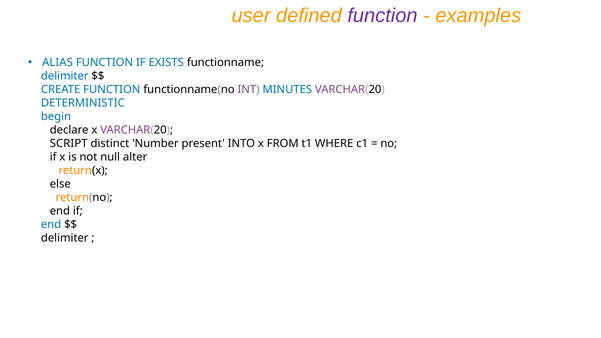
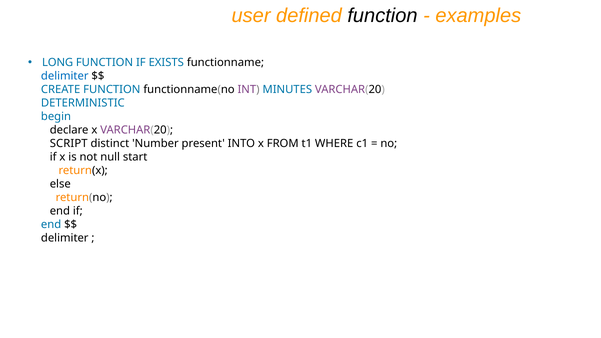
function colour: purple -> black (382, 16)
ALIAS: ALIAS -> LONG (58, 62)
alter: alter -> start (135, 157)
